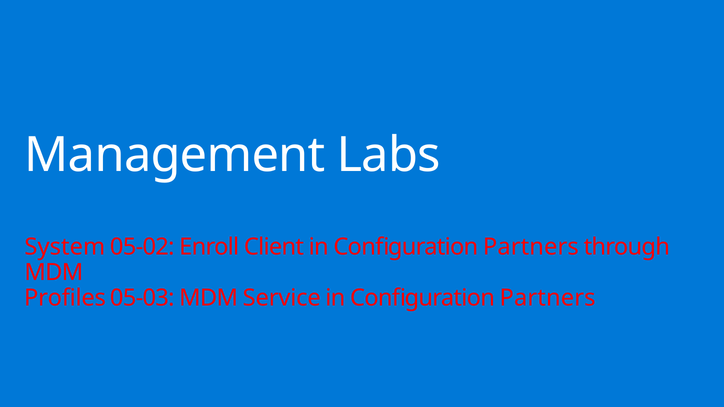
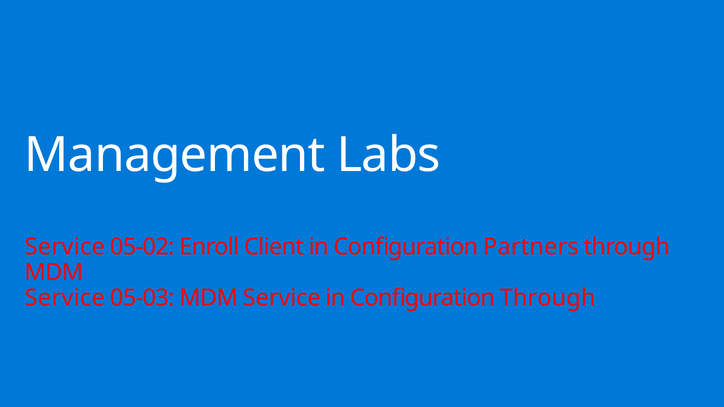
System: System -> Service (65, 247)
Profiles: Profiles -> Service (65, 298)
Partners: Partners -> Through (548, 298)
